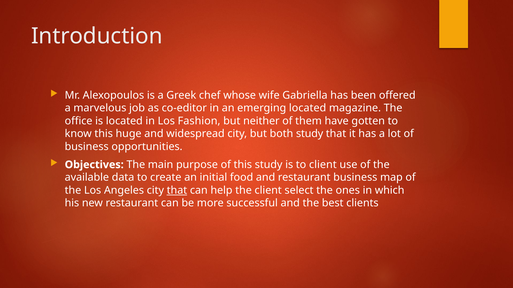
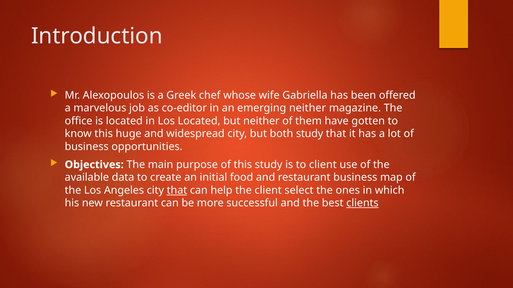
emerging located: located -> neither (308, 108)
Los Fashion: Fashion -> Located (199, 121)
clients underline: none -> present (362, 203)
